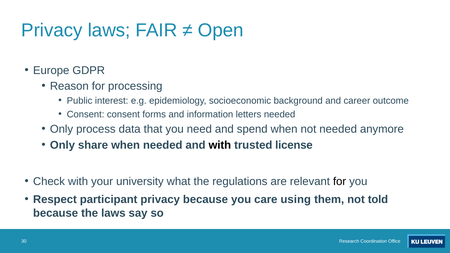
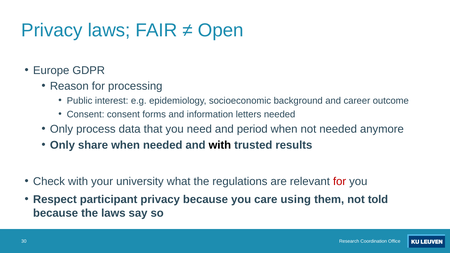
spend: spend -> period (252, 129)
license: license -> results (294, 145)
for colour: black -> red (340, 181)
